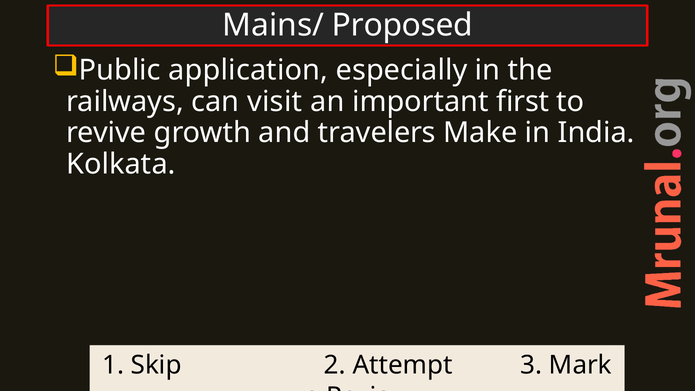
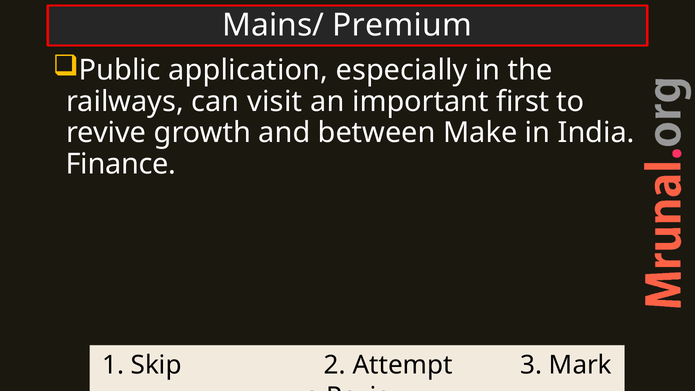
Proposed: Proposed -> Premium (402, 25)
travelers: travelers -> between (377, 133)
Kolkata: Kolkata -> Finance (121, 164)
